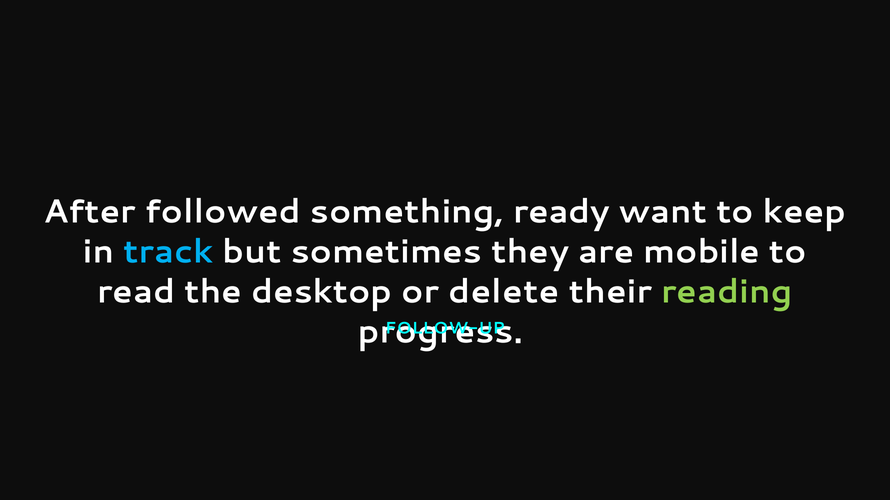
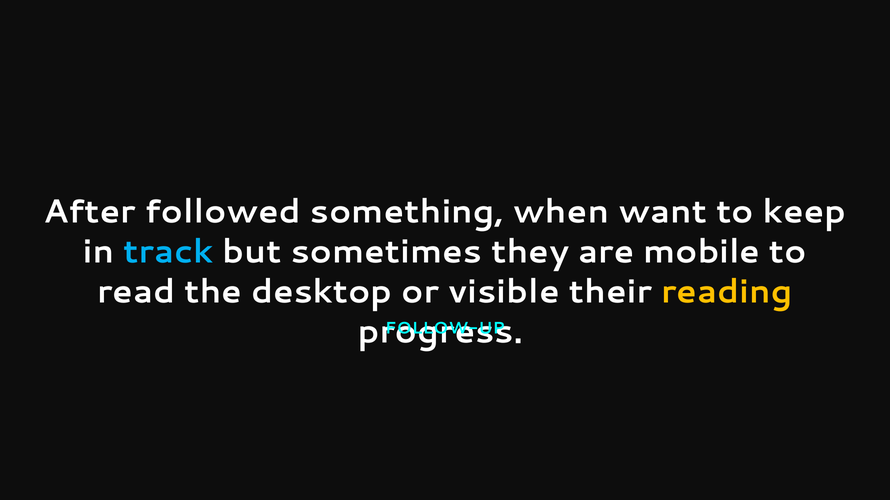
ready: ready -> when (561, 212)
delete: delete -> visible (504, 292)
reading colour: light green -> yellow (727, 292)
